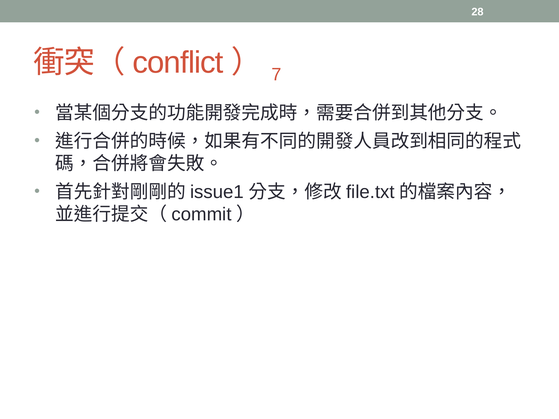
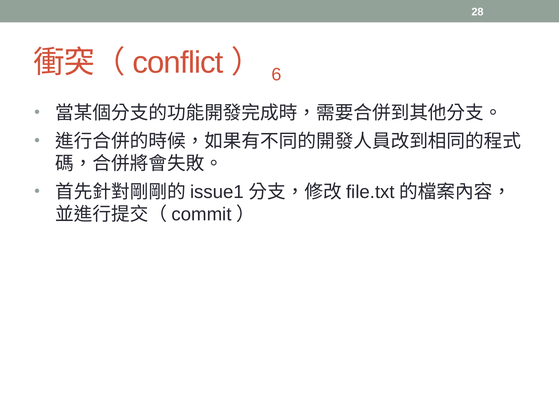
7: 7 -> 6 (276, 75)
